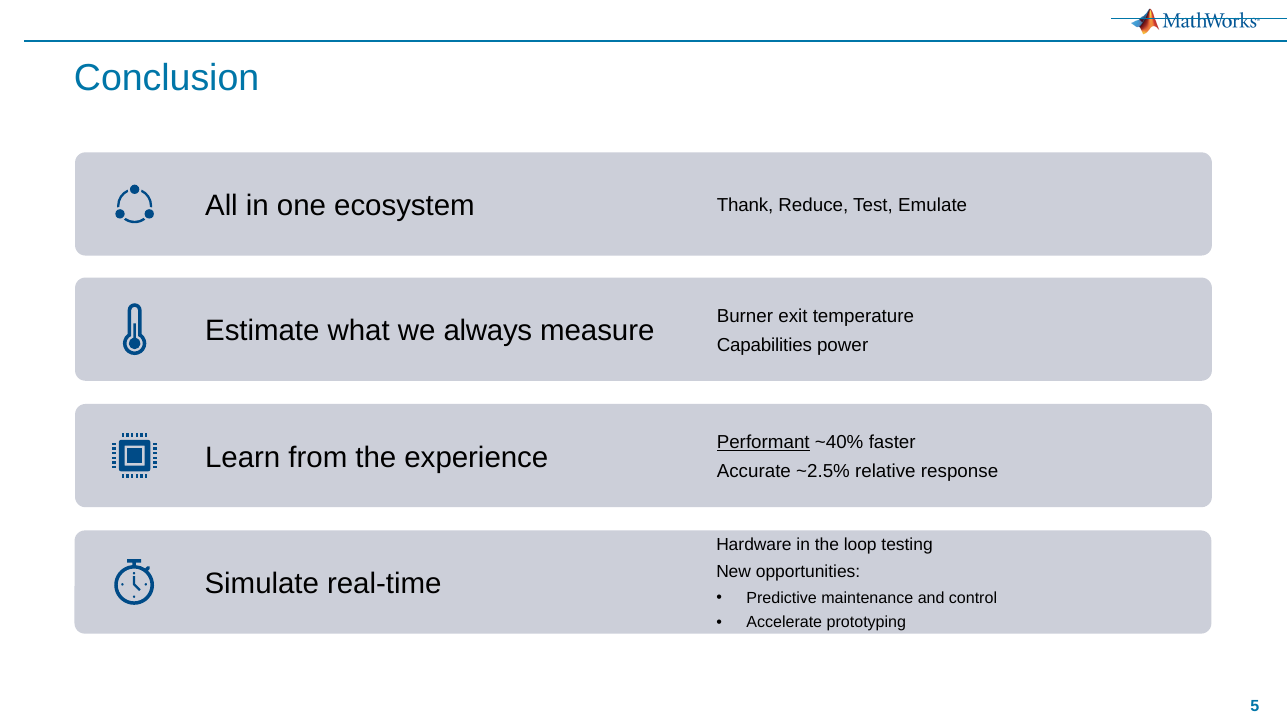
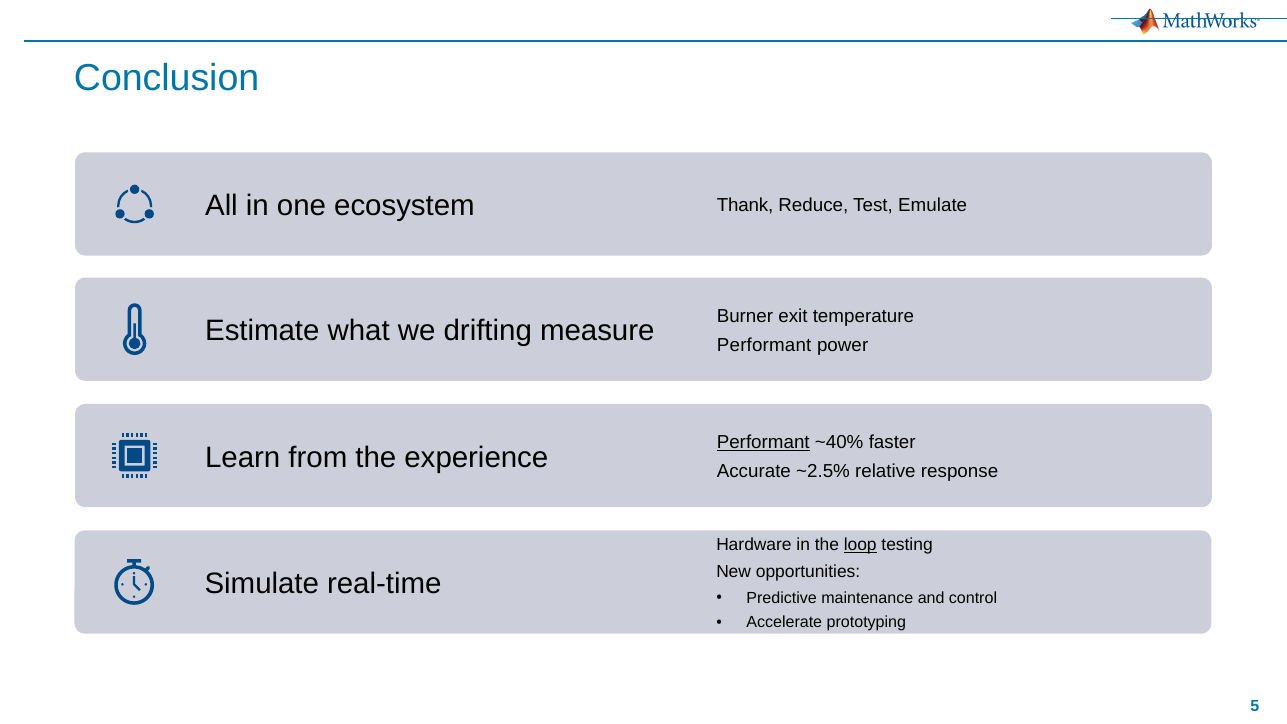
always: always -> drifting (488, 331)
Capabilities: Capabilities -> Performant (764, 345)
loop underline: none -> present (860, 545)
